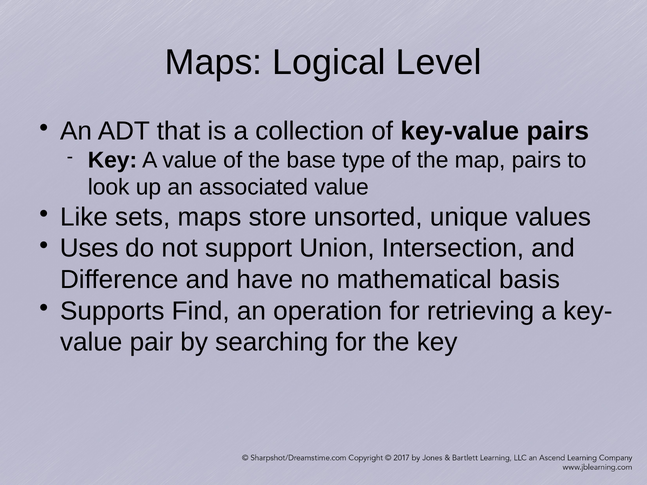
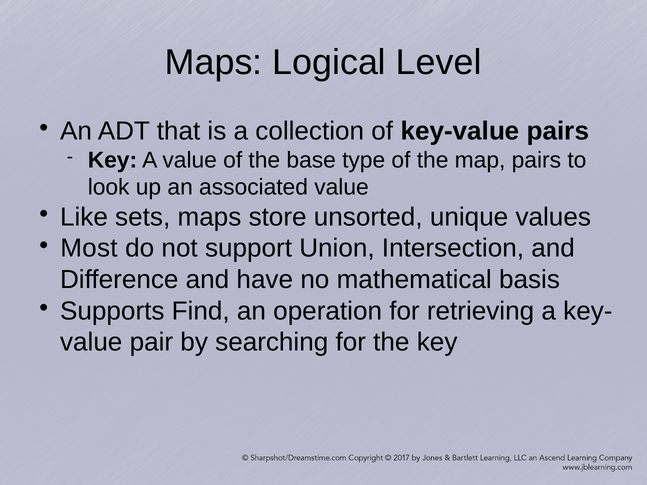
Uses: Uses -> Most (89, 248)
